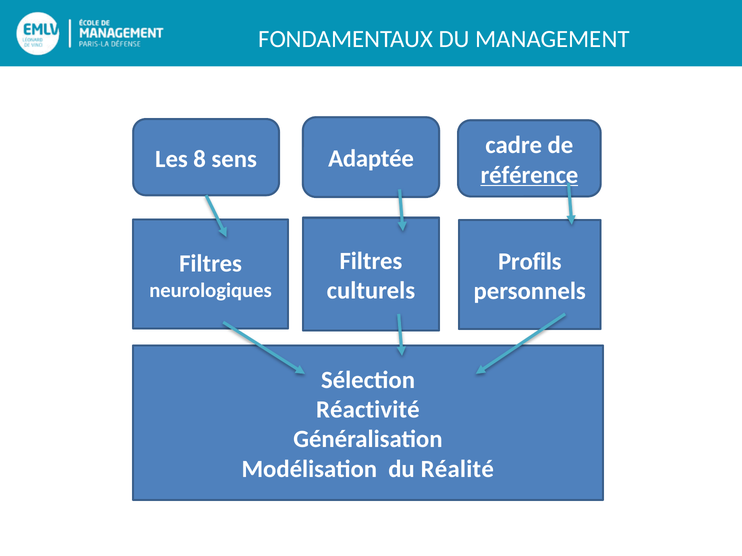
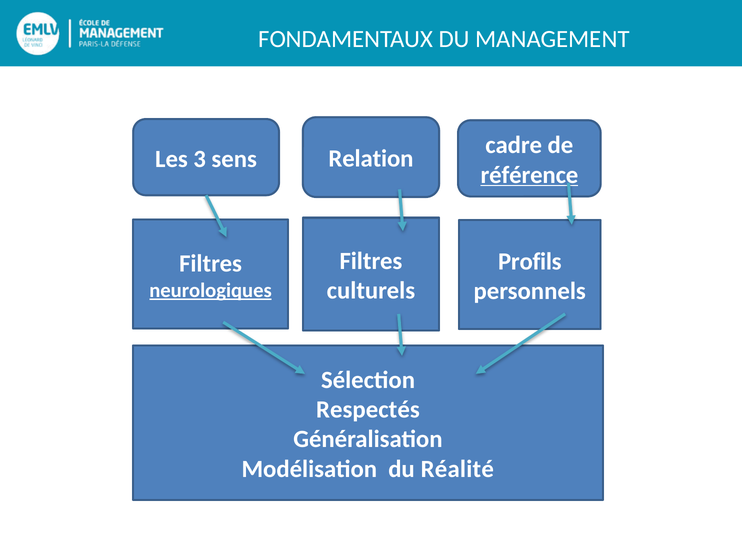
Adaptée: Adaptée -> Relation (371, 159)
8: 8 -> 3 (200, 159)
neurologiques underline: none -> present (211, 291)
Réactivité: Réactivité -> Respectés (368, 410)
